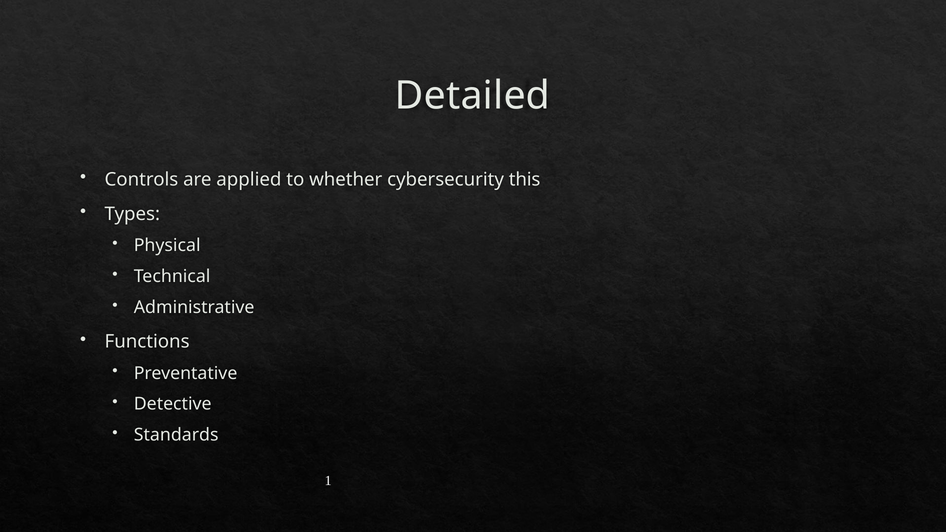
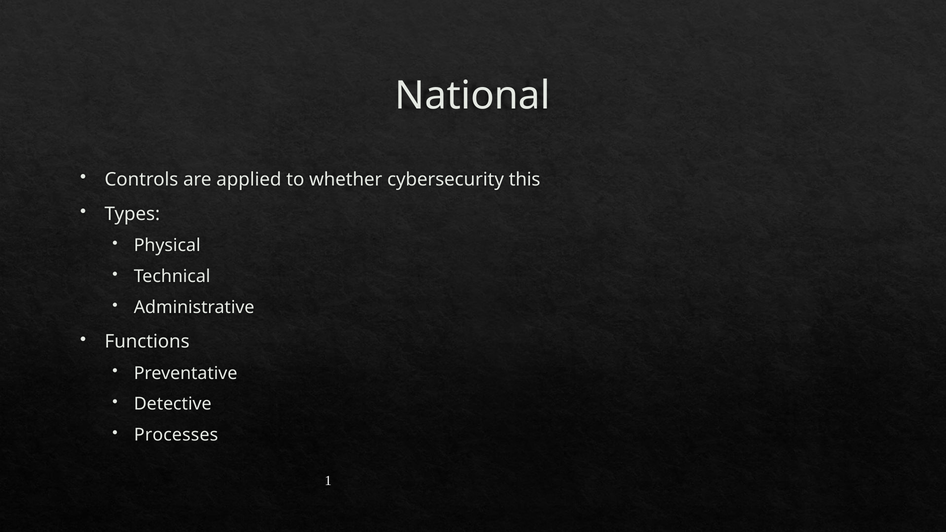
Detailed: Detailed -> National (473, 96)
Standards: Standards -> Processes (176, 435)
